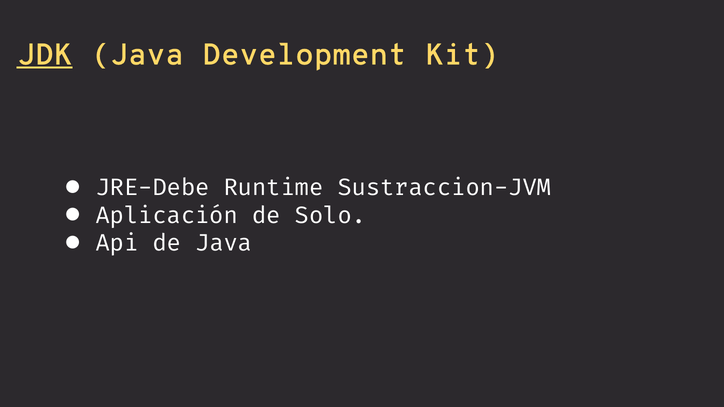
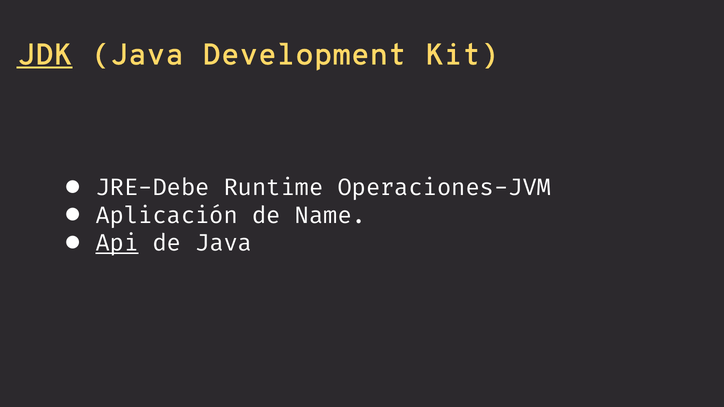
Sustraccion-JVM: Sustraccion-JVM -> Operaciones-JVM (444, 188)
Solo: Solo -> Name (330, 216)
Api underline: none -> present (117, 243)
